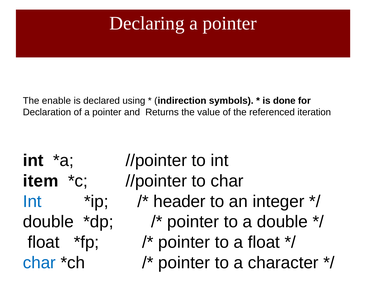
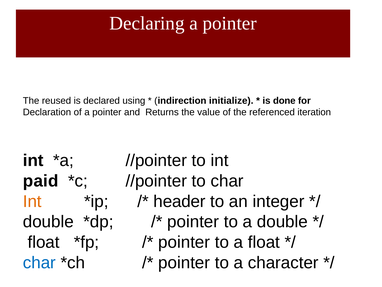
enable: enable -> reused (56, 101)
symbols: symbols -> initialize (231, 101)
item: item -> paid (41, 181)
Int colour: blue -> orange (32, 201)
